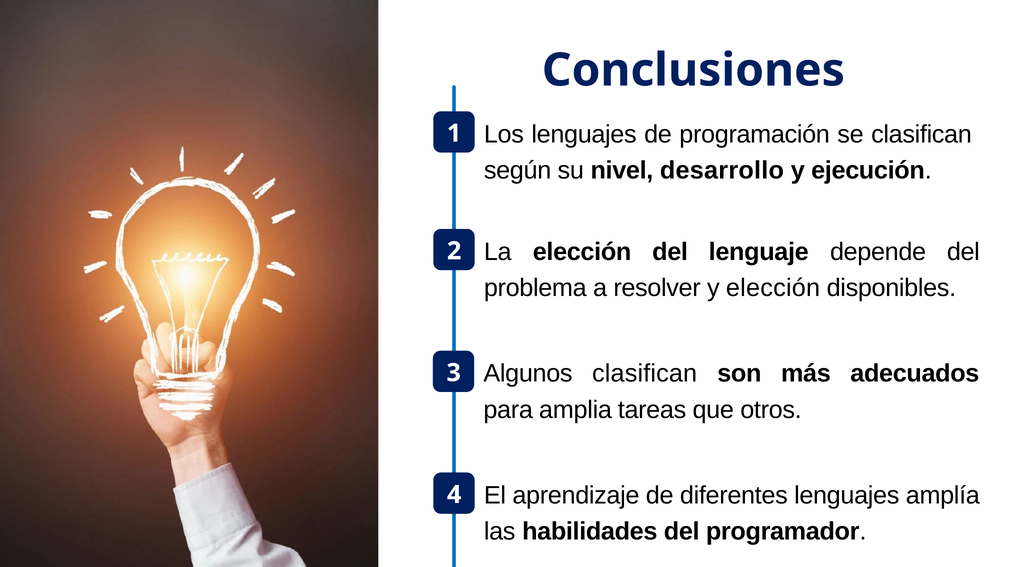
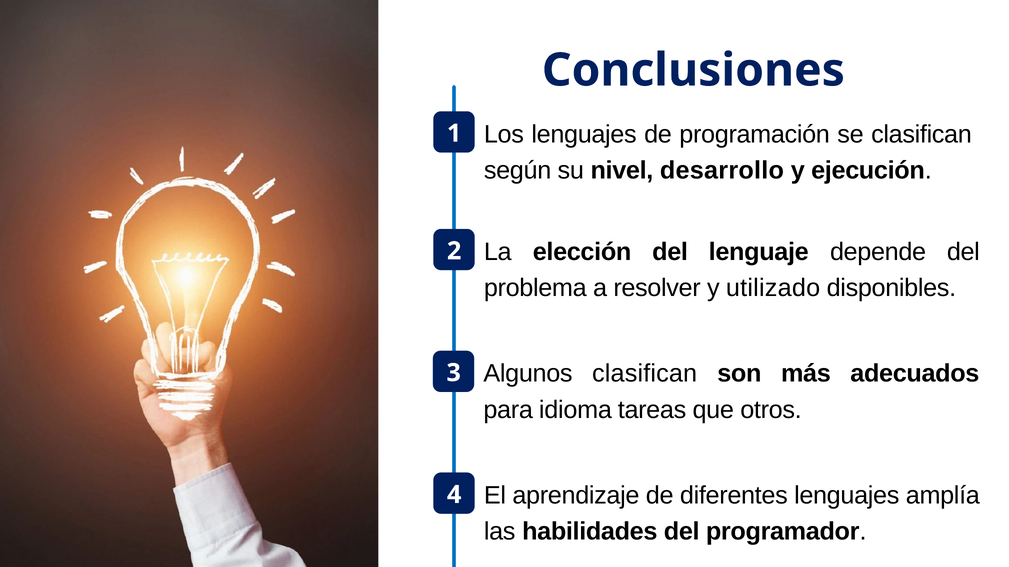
y elección: elección -> utilizado (773, 288)
amplia: amplia -> idioma (575, 410)
